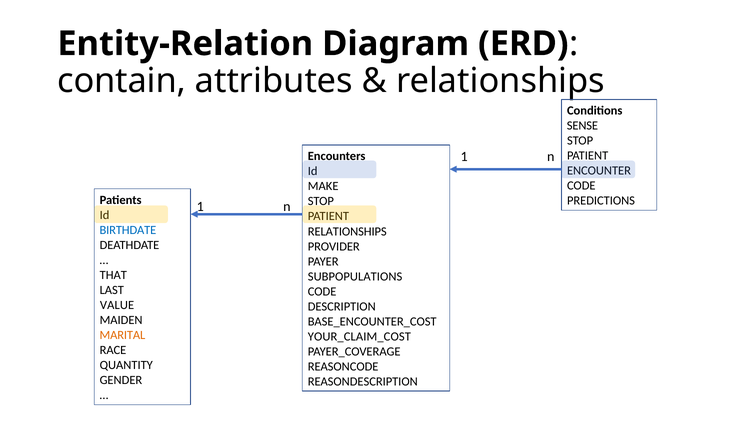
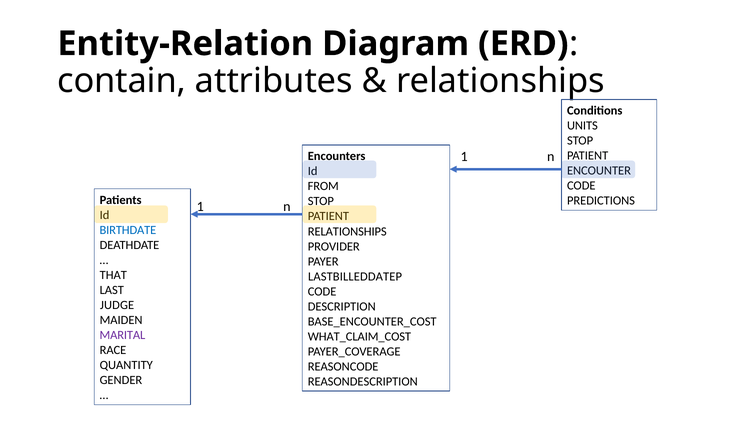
SENSE: SENSE -> UNITS (582, 126)
MAKE: MAKE -> FROM (323, 186)
SUBPOPULATIONS: SUBPOPULATIONS -> LASTBILLEDDATEP (355, 276)
VALUE: VALUE -> JUDGE (117, 305)
MARITAL colour: orange -> purple (122, 335)
YOUR_CLAIM_COST: YOUR_CLAIM_COST -> WHAT_CLAIM_COST (359, 337)
